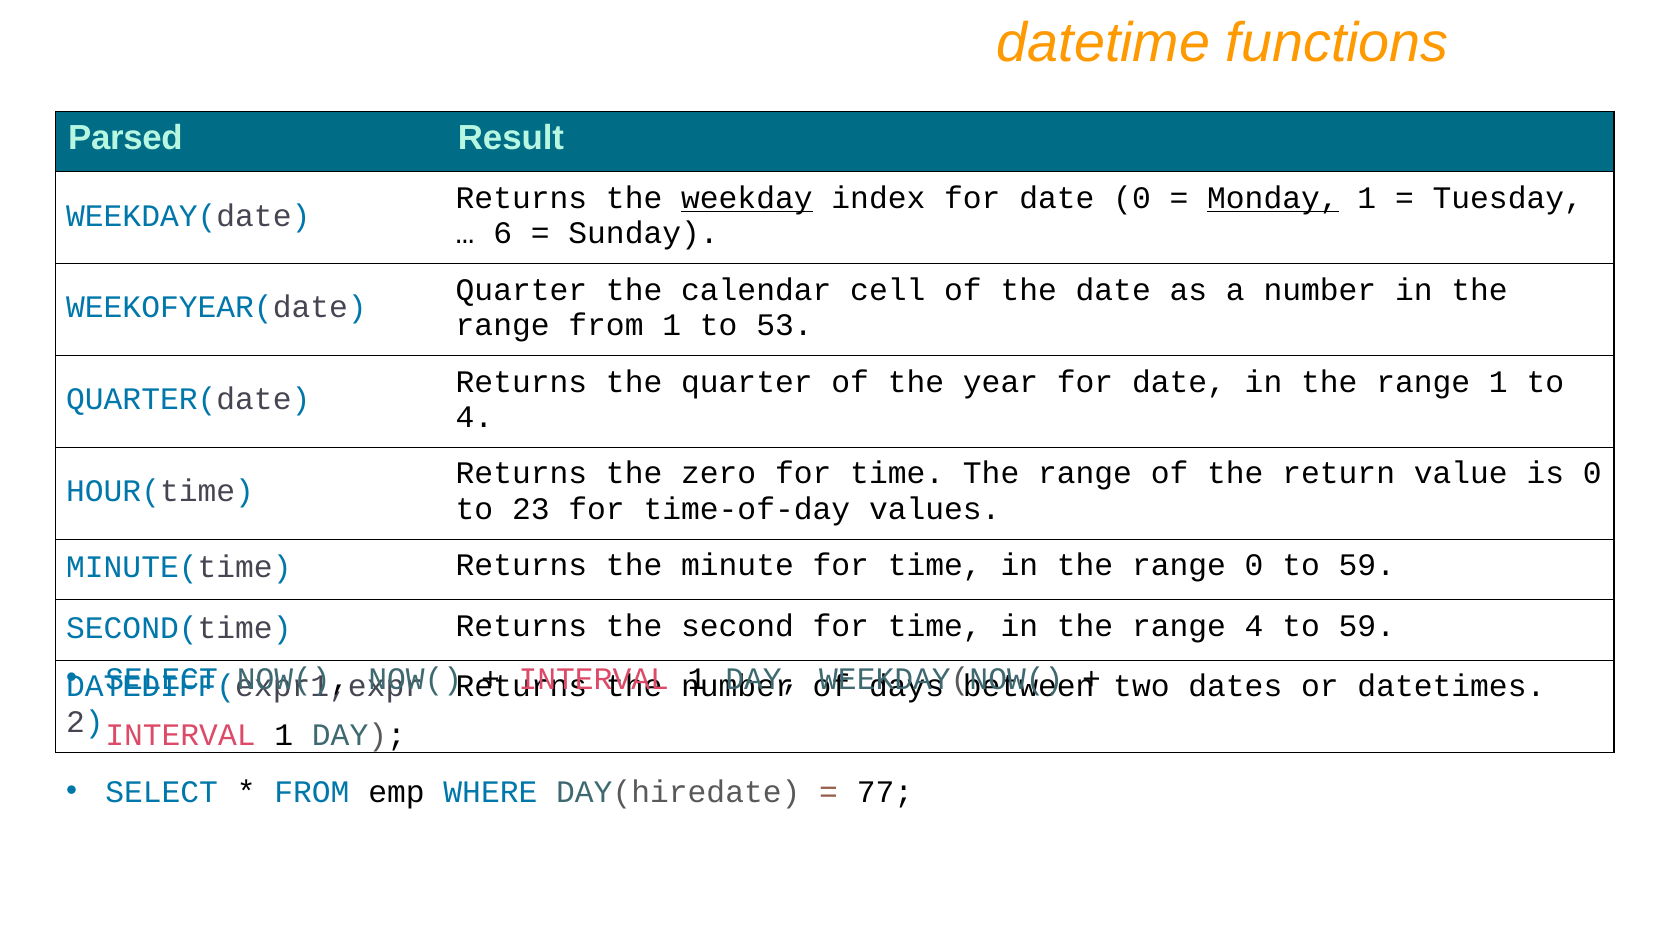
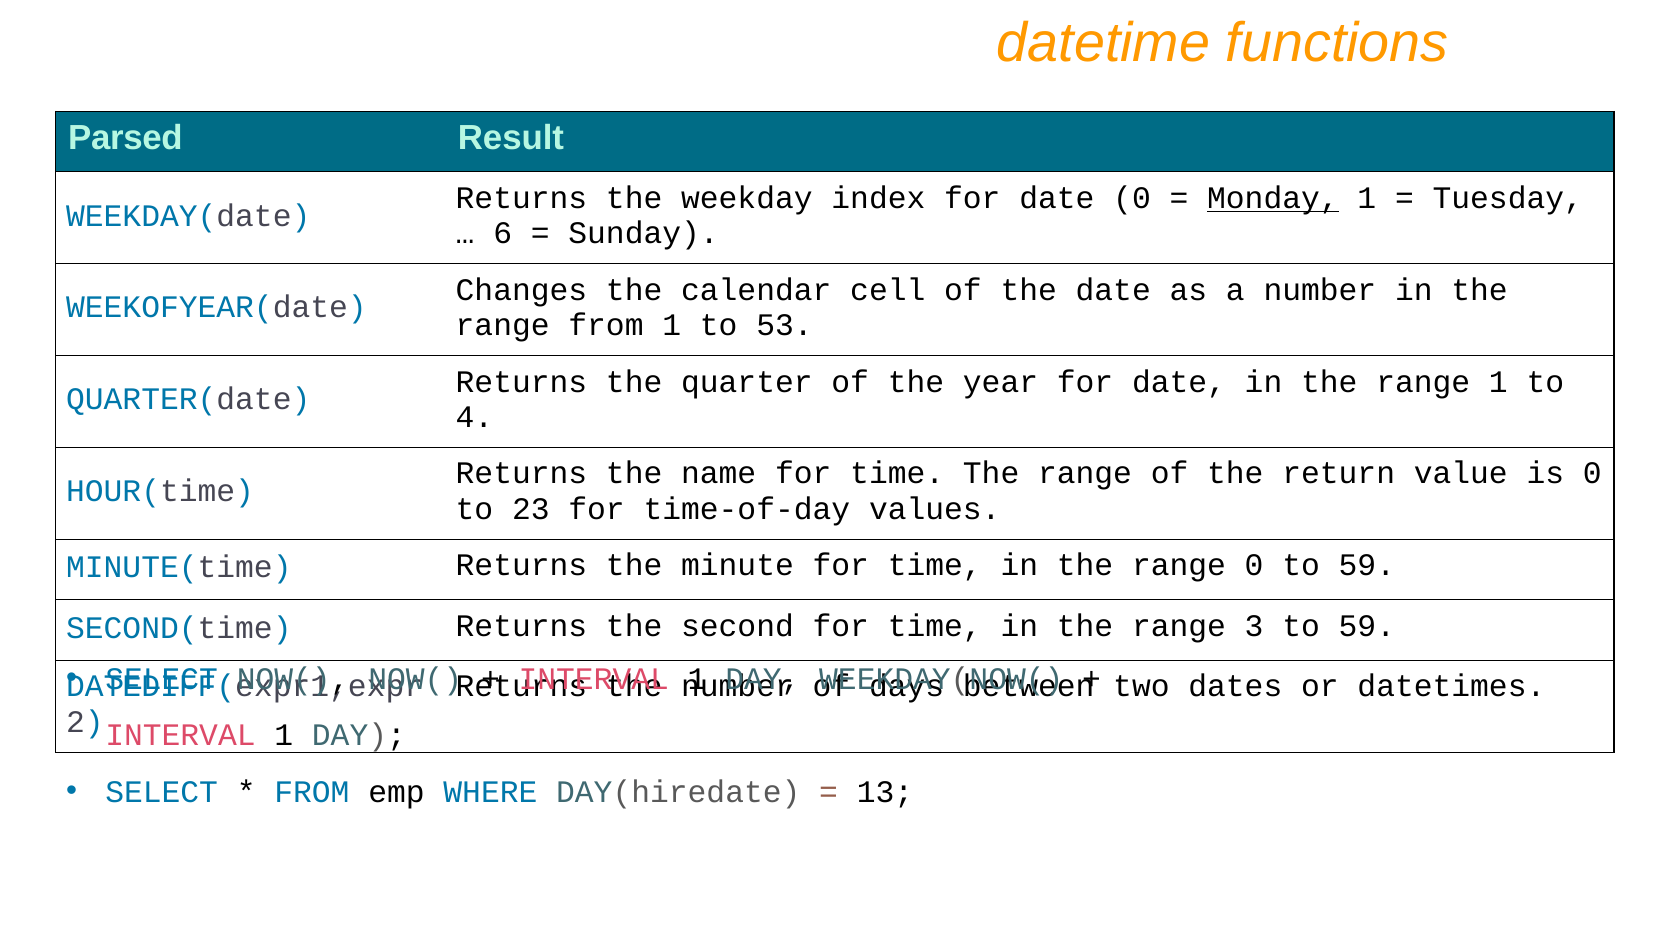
weekday underline: present -> none (747, 198)
Quarter: Quarter -> Changes (521, 290)
zero: zero -> name (719, 474)
range 4: 4 -> 3 (1254, 626)
77: 77 -> 13 (885, 792)
